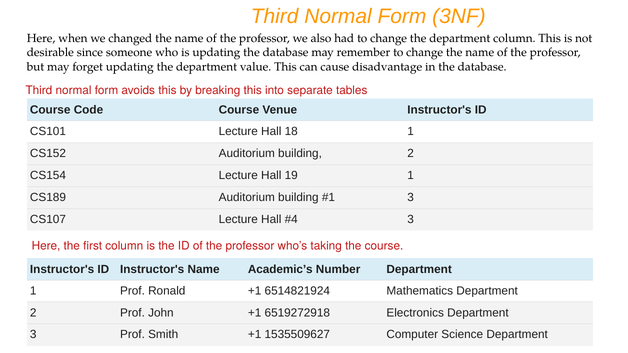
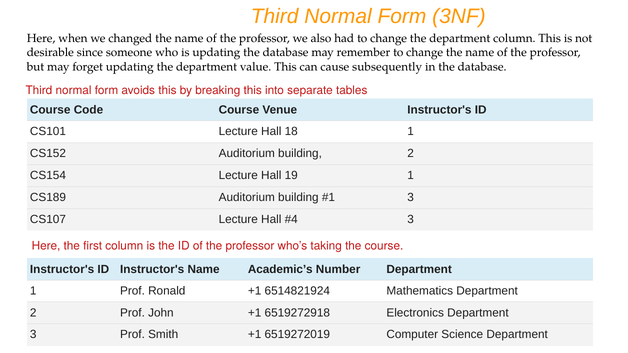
disadvantage: disadvantage -> subsequently (387, 67)
1535509627: 1535509627 -> 6519272019 (297, 335)
